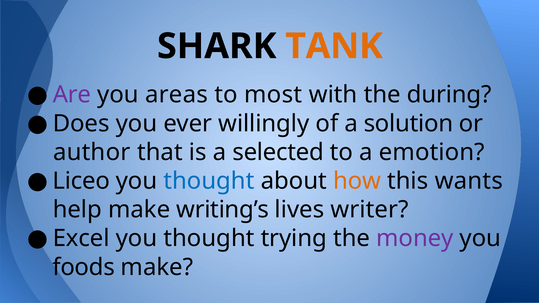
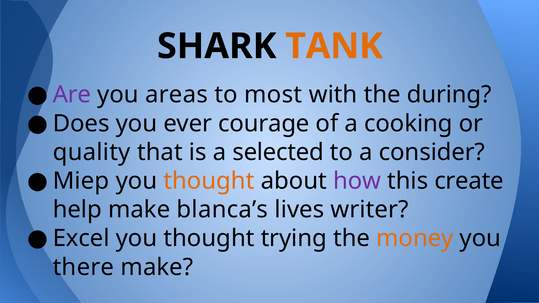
willingly: willingly -> courage (264, 124)
solution: solution -> cooking (408, 124)
author: author -> quality (92, 152)
emotion: emotion -> consider (432, 152)
Liceo: Liceo -> Miep (81, 181)
thought colour: blue -> orange (209, 181)
how colour: orange -> purple (357, 181)
wants: wants -> create (469, 181)
writing’s: writing’s -> blanca’s (222, 210)
money colour: purple -> orange (415, 239)
foods: foods -> there (83, 267)
